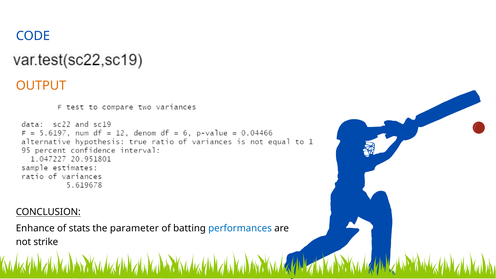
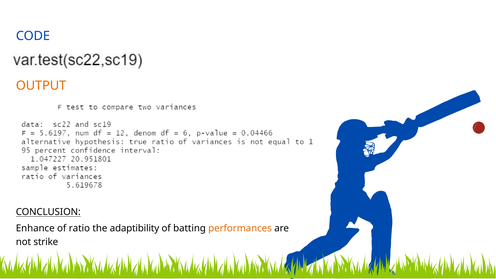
stats: stats -> ratio (79, 228)
parameter: parameter -> adaptibility (135, 228)
performances colour: blue -> orange (240, 228)
